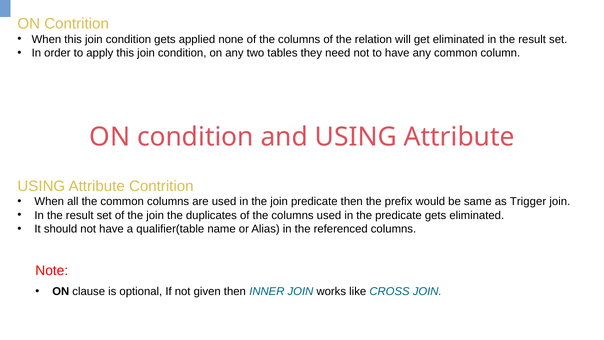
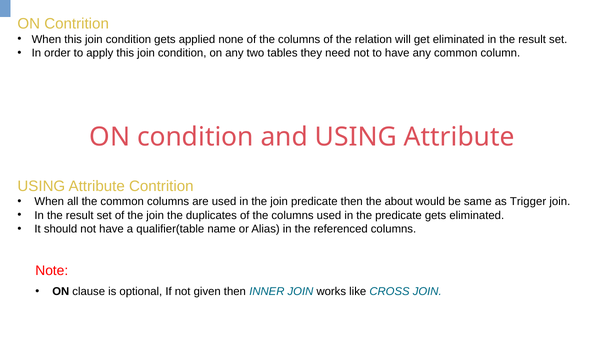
prefix: prefix -> about (399, 202)
